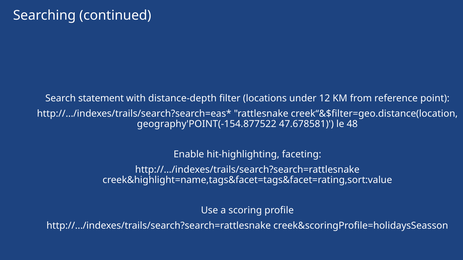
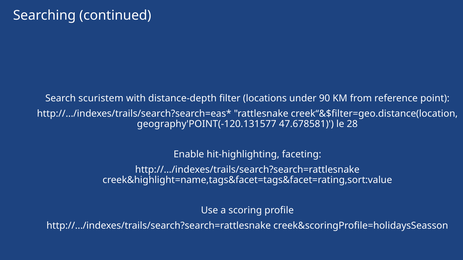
statement: statement -> scuristem (101, 98)
12: 12 -> 90 (325, 98)
geography'POINT(-154.877522: geography'POINT(-154.877522 -> geography'POINT(-120.131577 (207, 124)
48: 48 -> 28 (352, 124)
